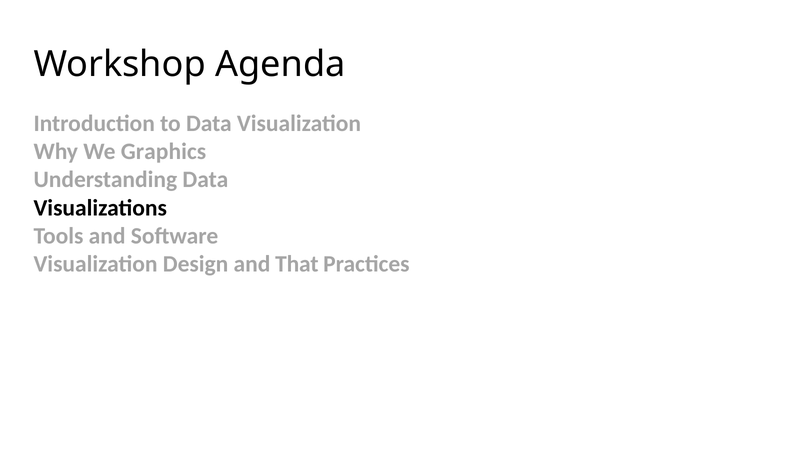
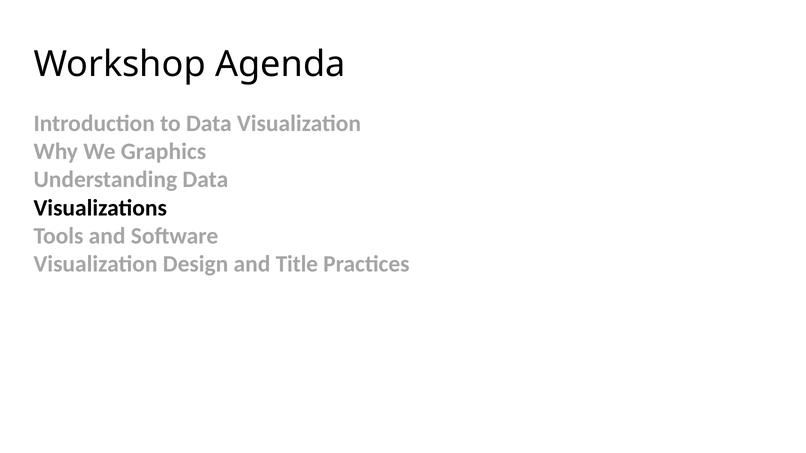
That: That -> Title (297, 264)
